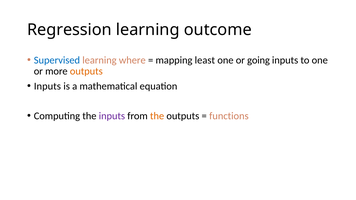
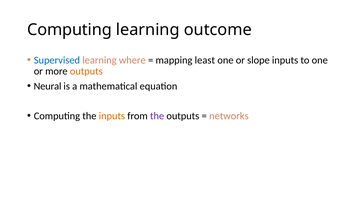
Regression: Regression -> Computing (69, 30)
going: going -> slope (258, 60)
Inputs: Inputs -> Neural (48, 86)
inputs colour: purple -> orange (112, 116)
the colour: orange -> purple (157, 116)
functions: functions -> networks (229, 116)
